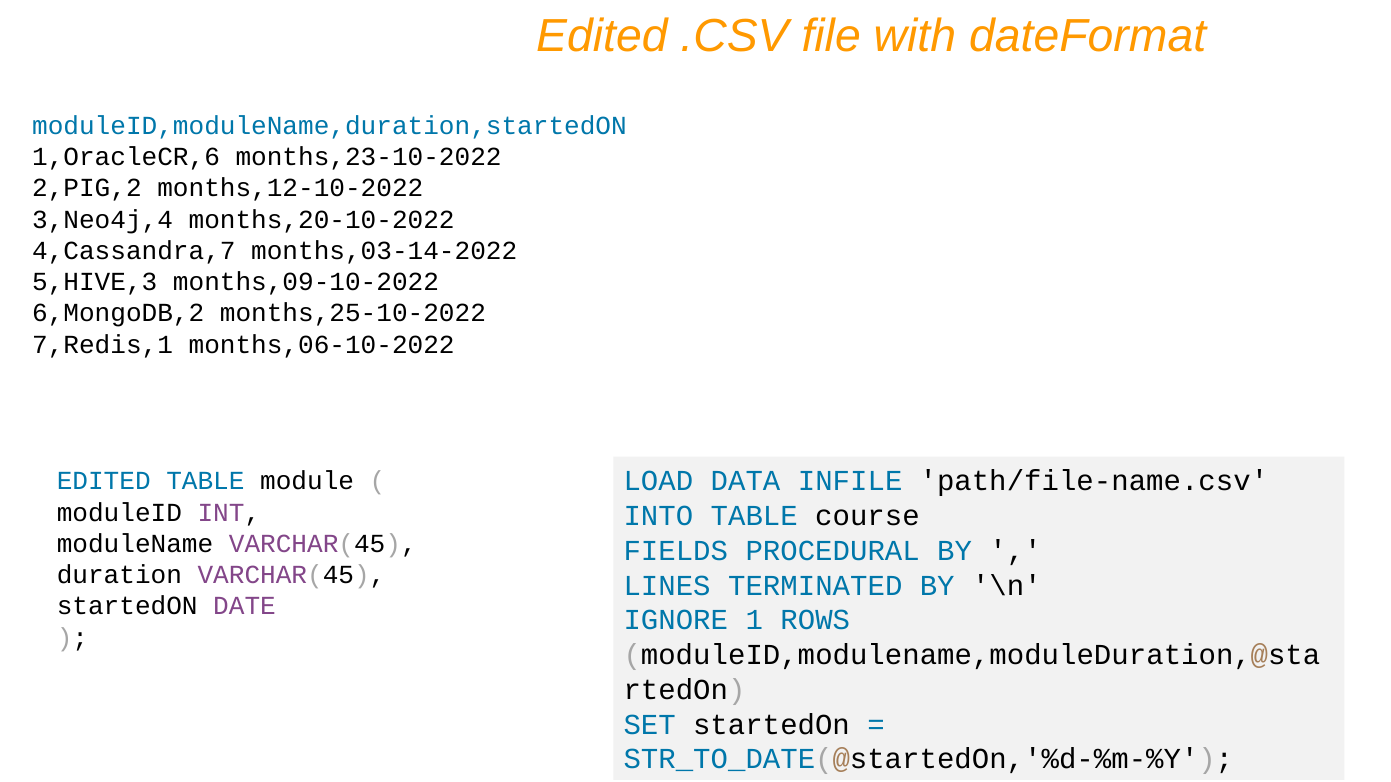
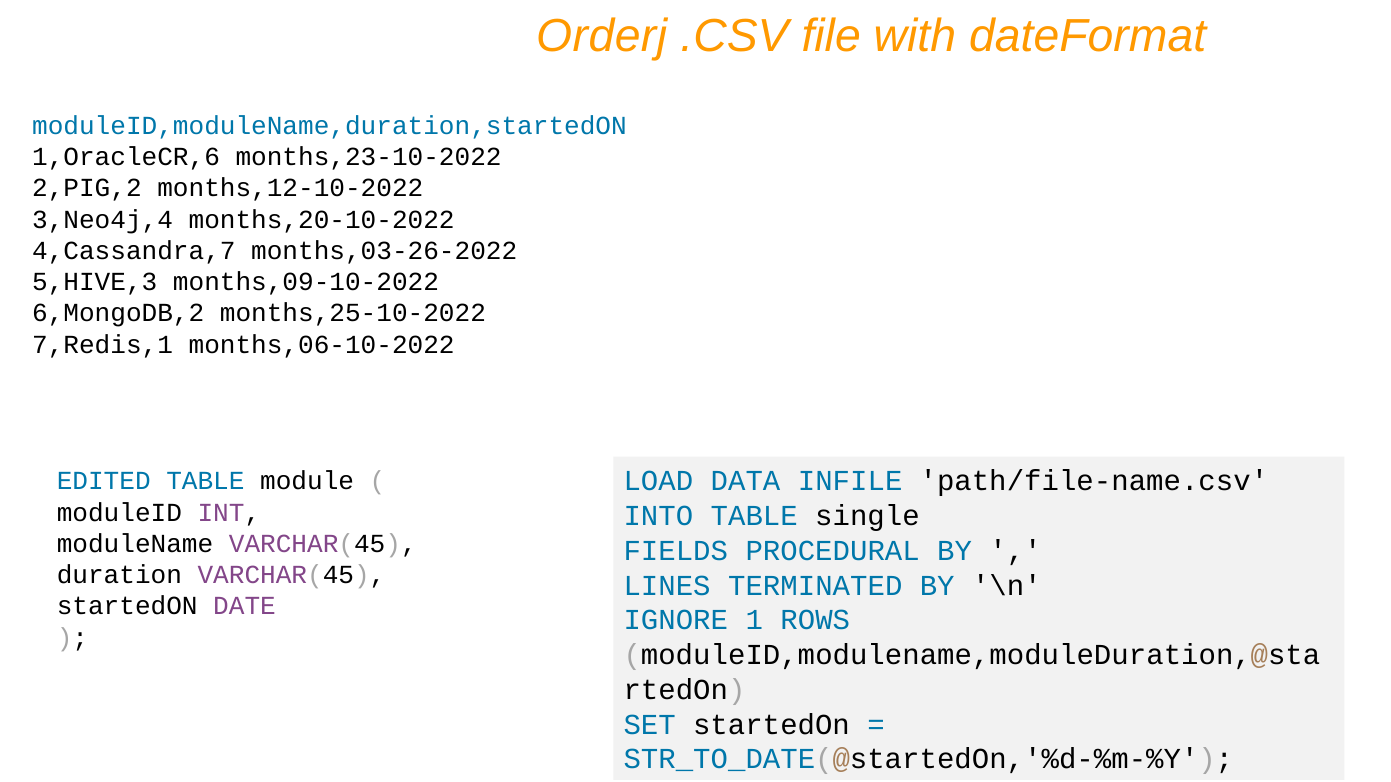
Edited: Edited -> Orderj (602, 36)
months,03-14-2022: months,03-14-2022 -> months,03-26-2022 (384, 251)
course: course -> single (867, 516)
